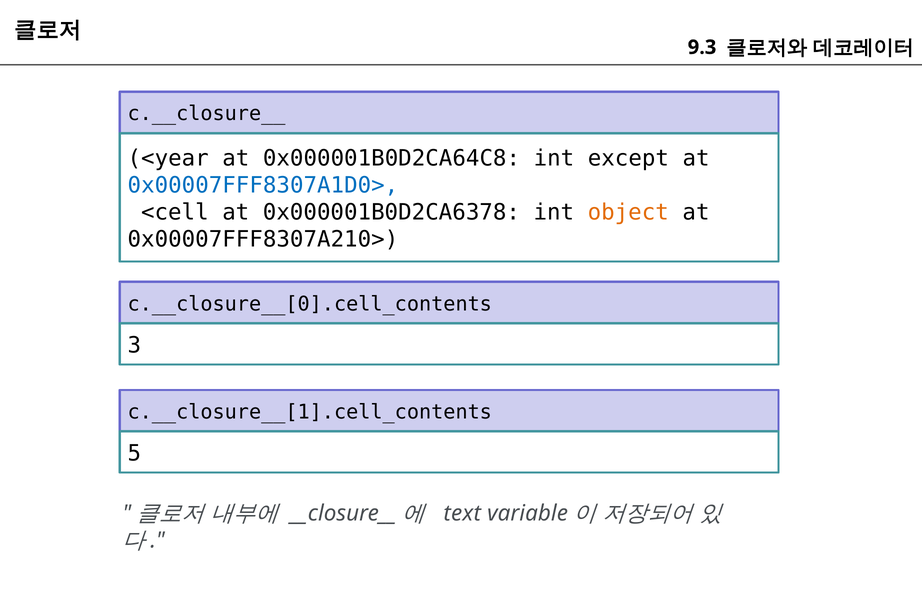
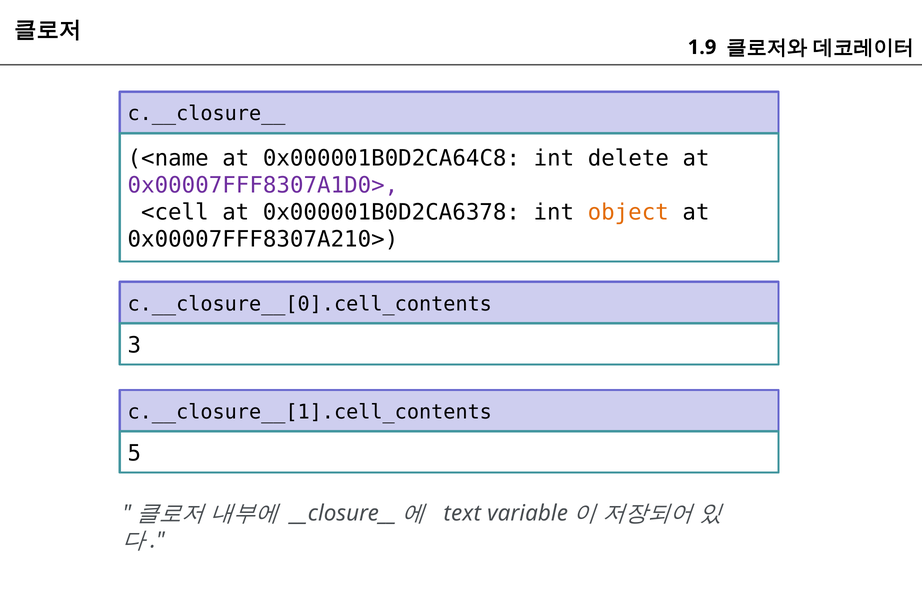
9.3: 9.3 -> 1.9 (702, 47)
<year: <year -> <name (168, 158)
except: except -> delete (628, 158)
0x00007FFF8307A1D0> colour: blue -> purple (263, 185)
